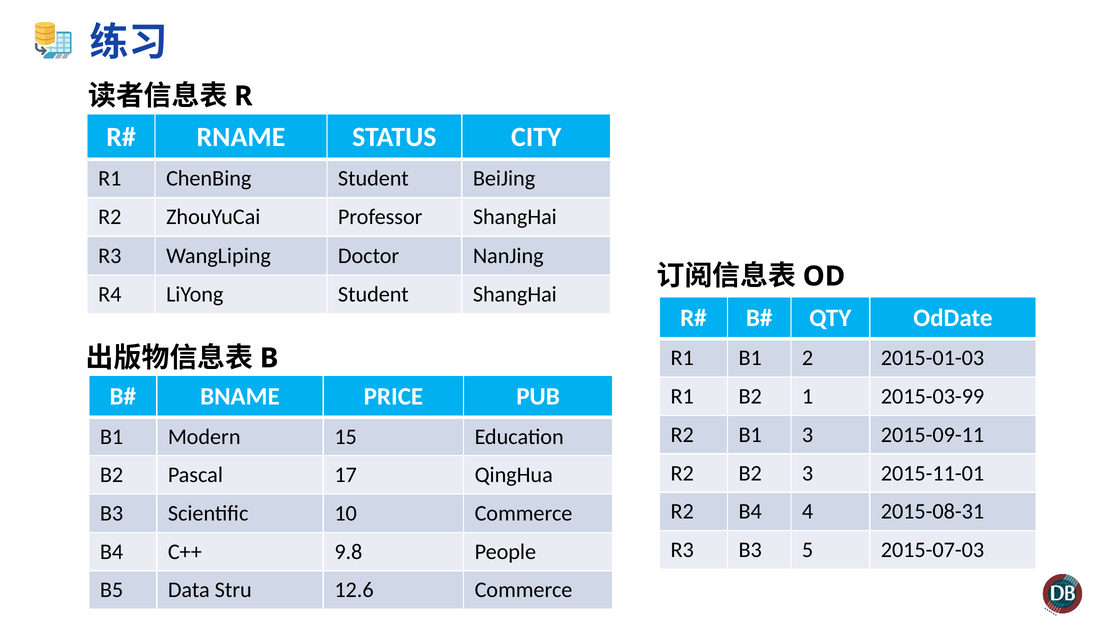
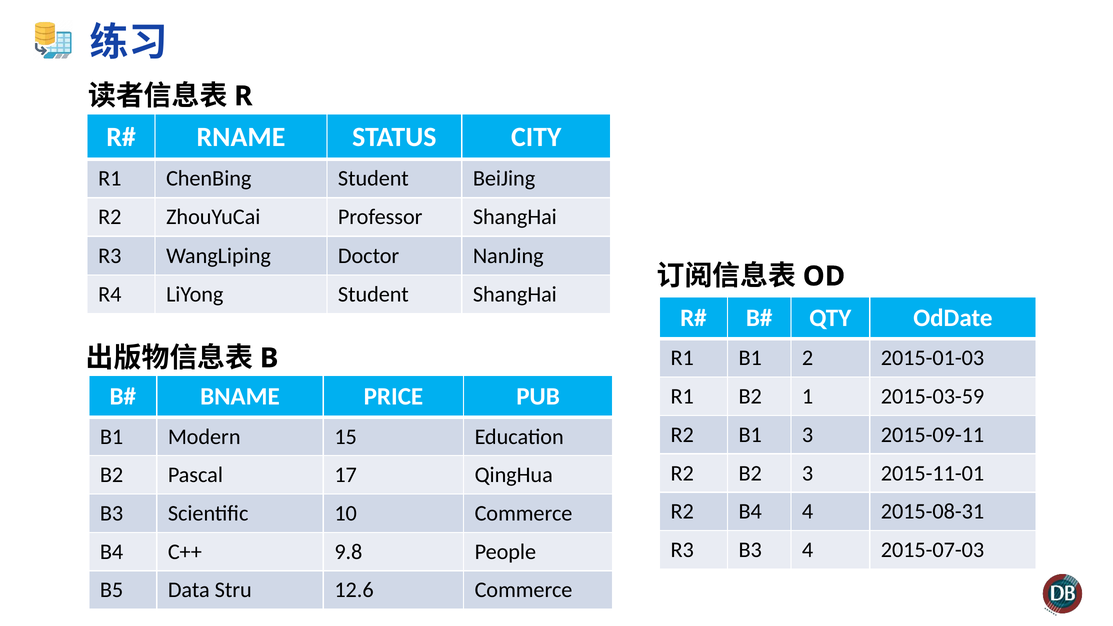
2015-03-99: 2015-03-99 -> 2015-03-59 (933, 397)
B3 5: 5 -> 4 (808, 550)
